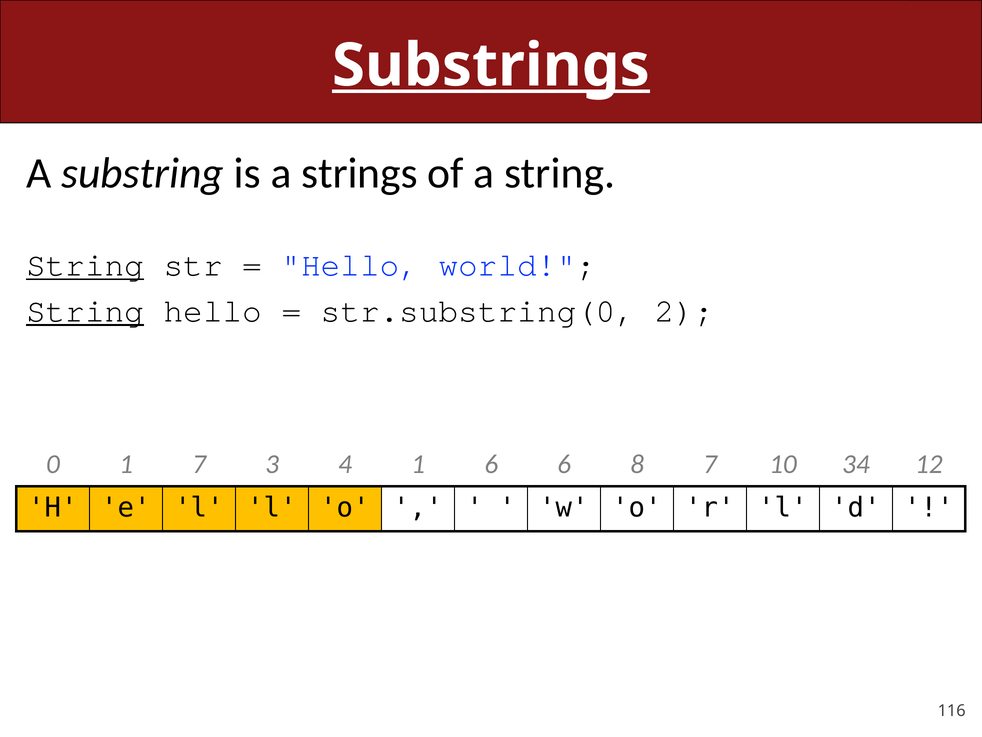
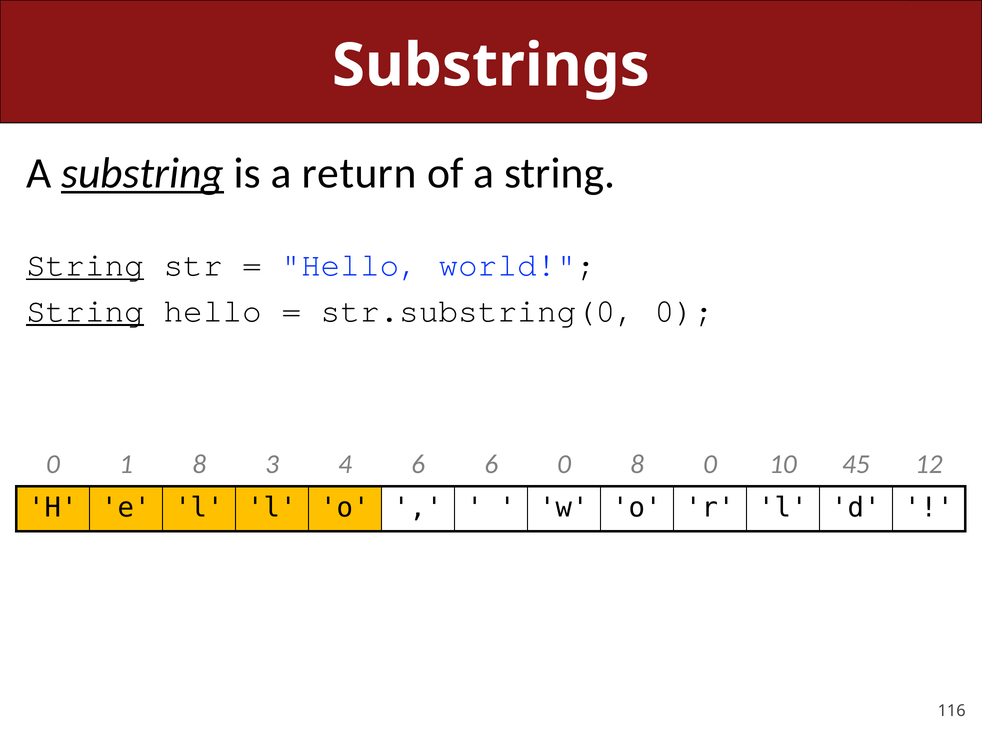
Substrings underline: present -> none (491, 66)
substring underline: none -> present (143, 173)
strings: strings -> return (359, 173)
str.substring(0 2: 2 -> 0 (684, 311)
1 7: 7 -> 8 (199, 464)
4 1: 1 -> 6 (418, 464)
6 6: 6 -> 0 (564, 464)
8 7: 7 -> 0 (710, 464)
34: 34 -> 45 (856, 464)
